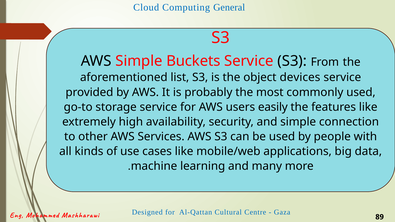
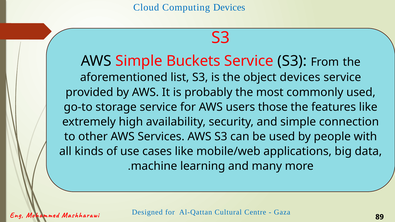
General: General -> Devices (229, 7)
easily: easily -> those (273, 107)
